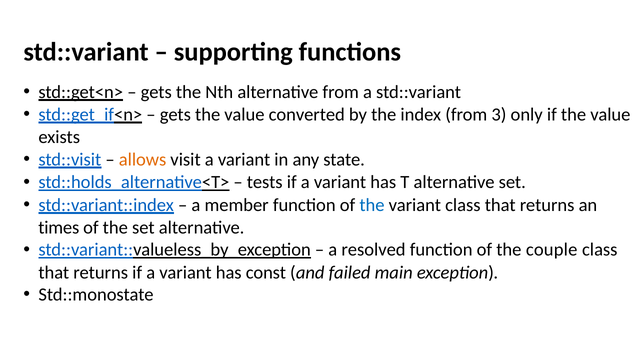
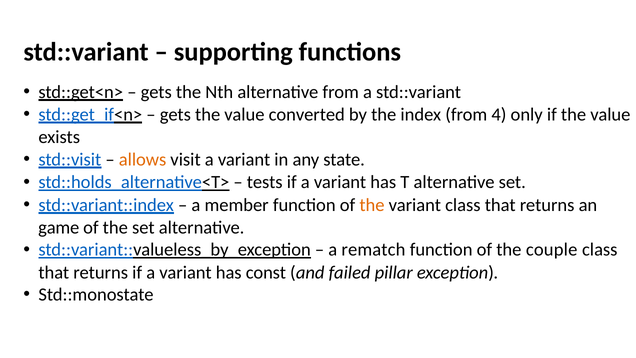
3: 3 -> 4 (499, 114)
the colour: blue -> orange (372, 205)
times: times -> game (59, 227)
resolved: resolved -> rematch (373, 250)
main: main -> pillar (394, 272)
